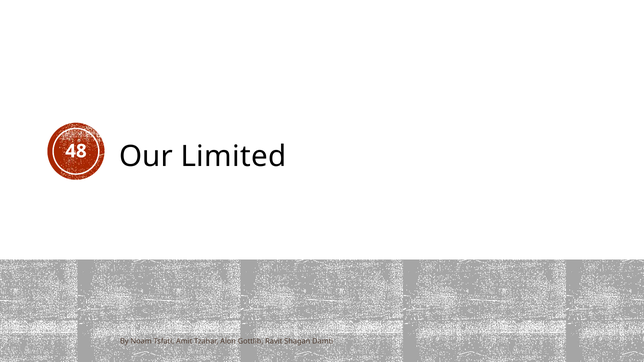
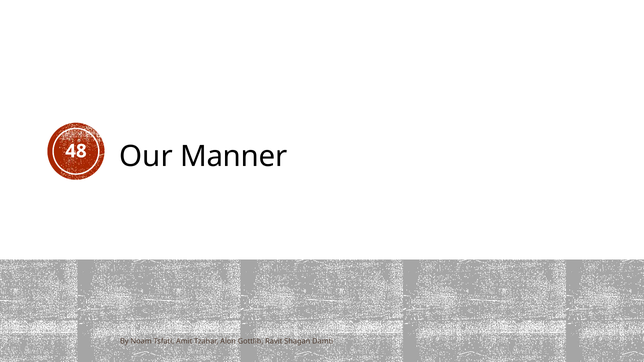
Limited: Limited -> Manner (234, 156)
